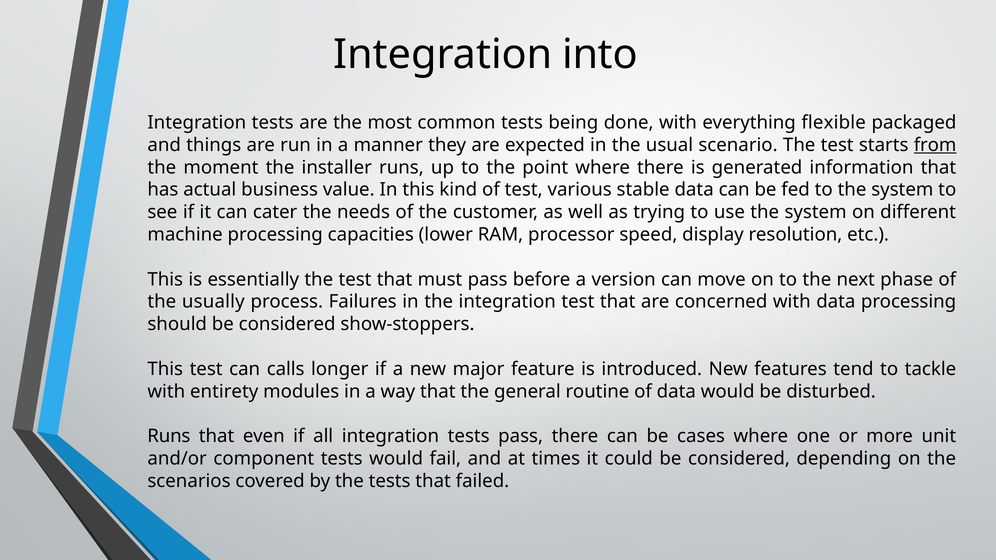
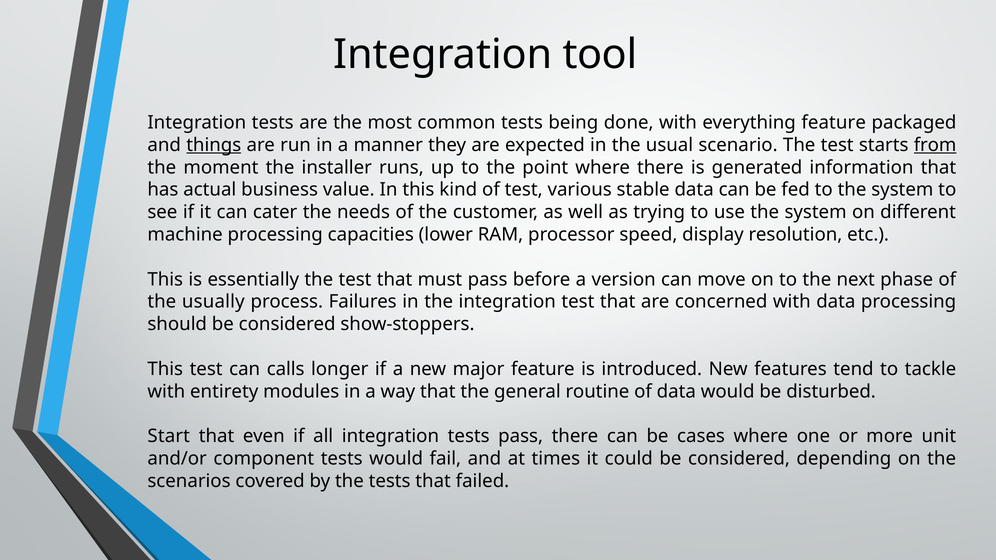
into: into -> tool (600, 54)
everything flexible: flexible -> feature (834, 123)
things underline: none -> present (214, 145)
Runs: Runs -> Start (169, 436)
